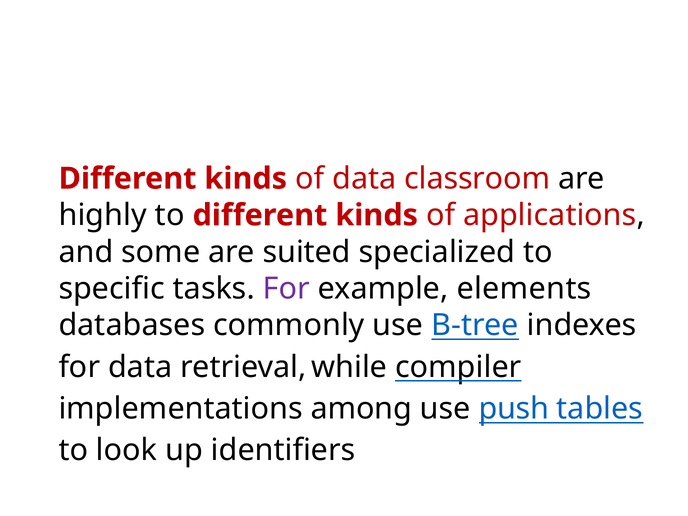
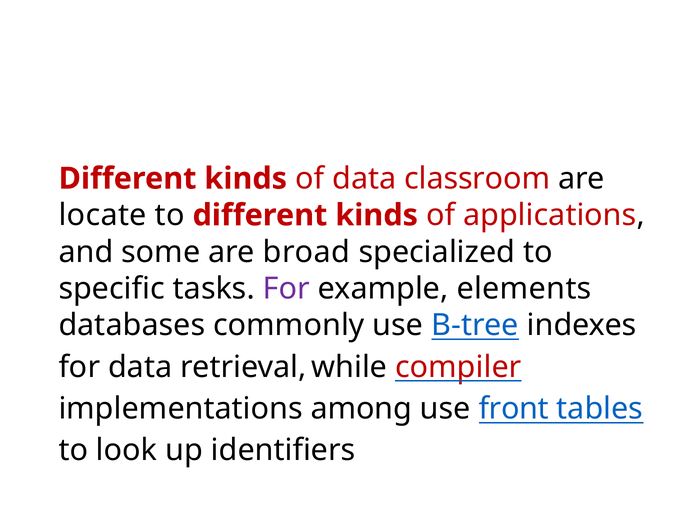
highly: highly -> locate (103, 215)
suited: suited -> broad (306, 252)
compiler colour: black -> red (458, 367)
push: push -> front (514, 409)
